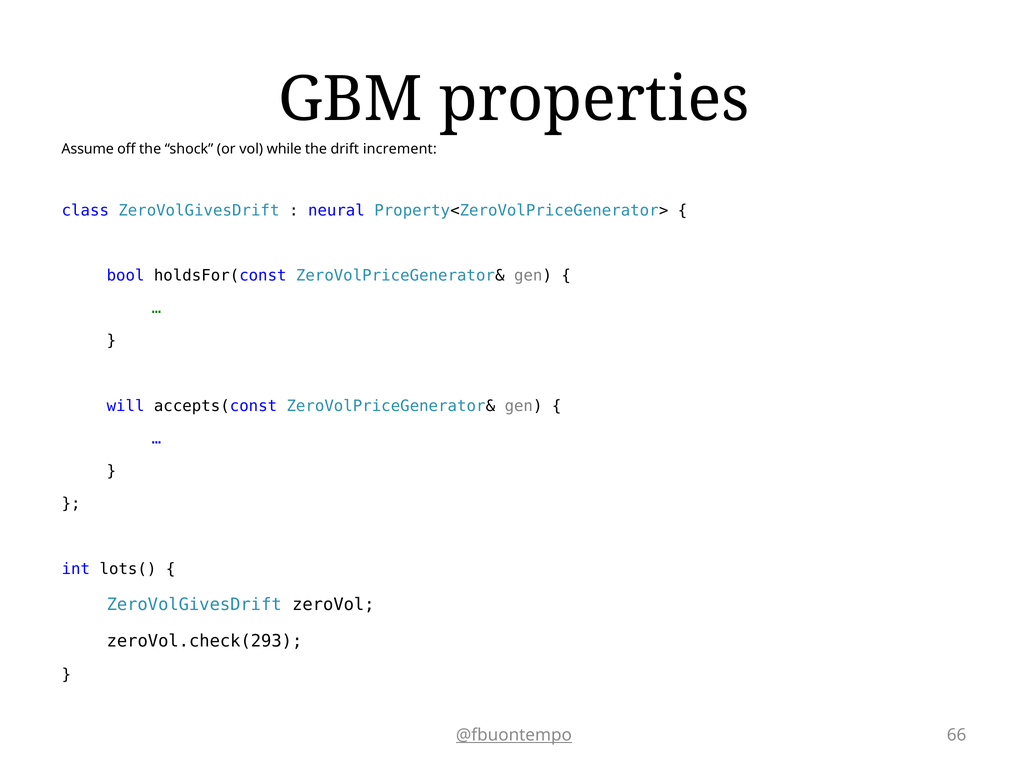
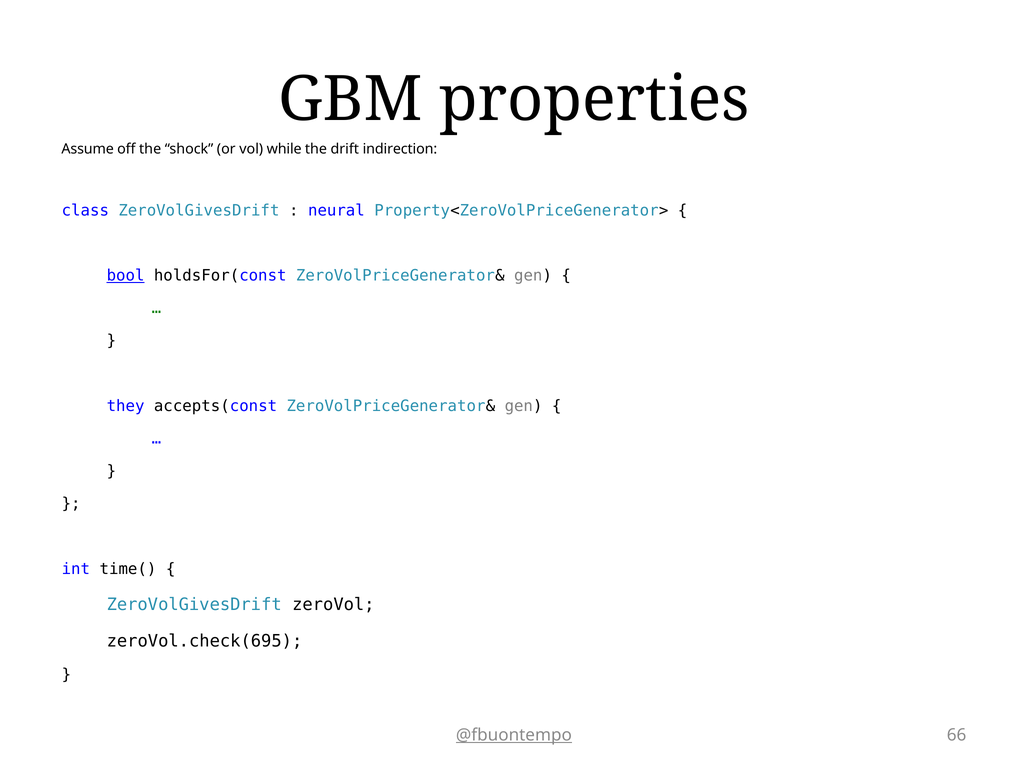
increment: increment -> indirection (400, 149)
bool underline: none -> present (126, 276)
will: will -> they (126, 406)
lots(: lots( -> time( (128, 569)
zeroVol.check(293: zeroVol.check(293 -> zeroVol.check(695 (204, 641)
